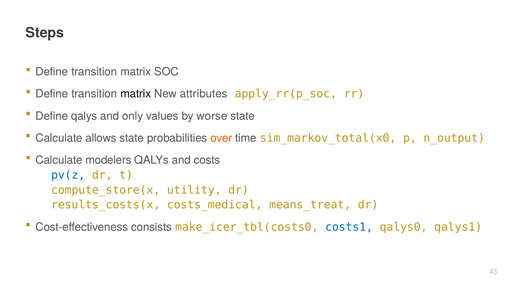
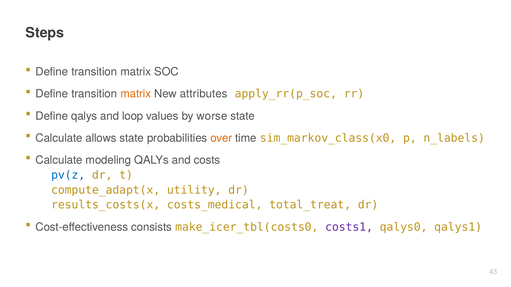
matrix colour: black -> orange (136, 94)
only: only -> loop (133, 116)
sim_markov_total(x0: sim_markov_total(x0 -> sim_markov_class(x0 (328, 138)
n_output: n_output -> n_labels (454, 138)
modelers: modelers -> modeling (108, 160)
compute_store(x: compute_store(x -> compute_adapt(x (106, 190)
means_treat: means_treat -> total_treat (310, 205)
costs1 colour: blue -> purple (349, 227)
